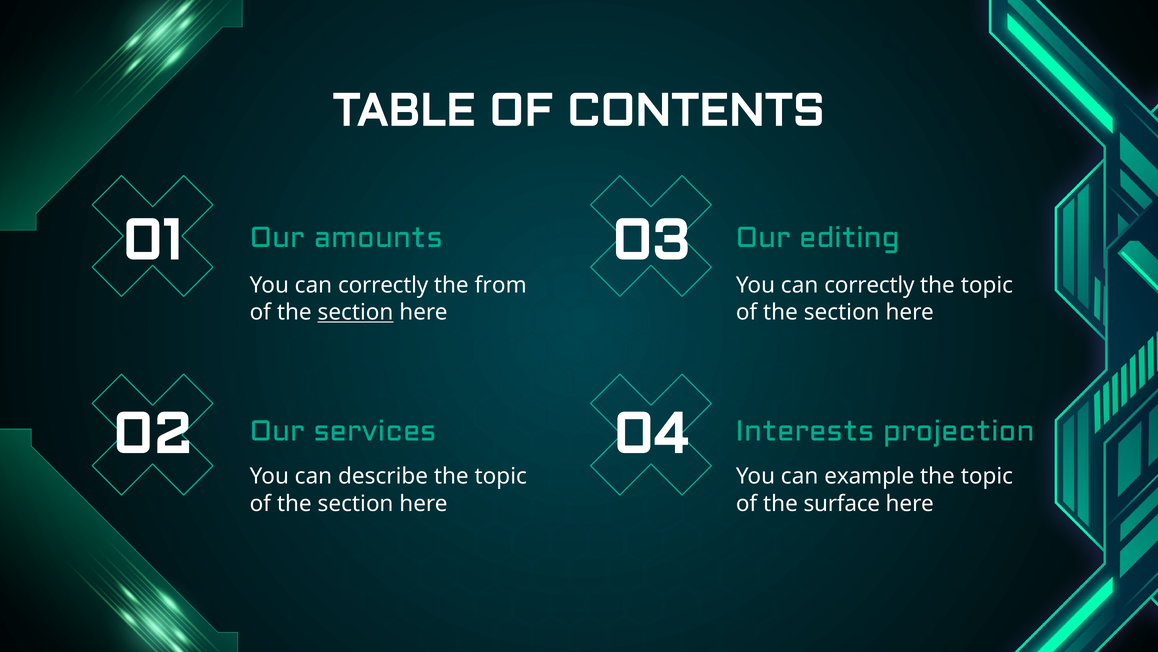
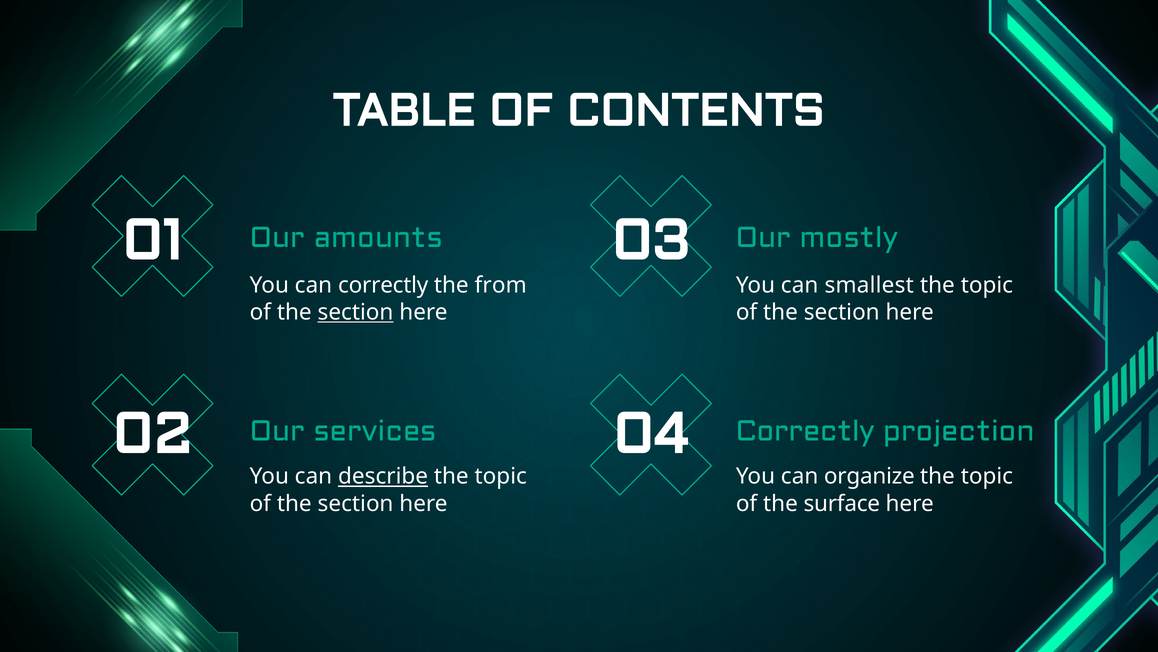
editing: editing -> mostly (849, 237)
correctly: correctly -> smallest (869, 285)
04 Interests: Interests -> Correctly (805, 431)
describe underline: none -> present (383, 476)
example: example -> organize (869, 476)
